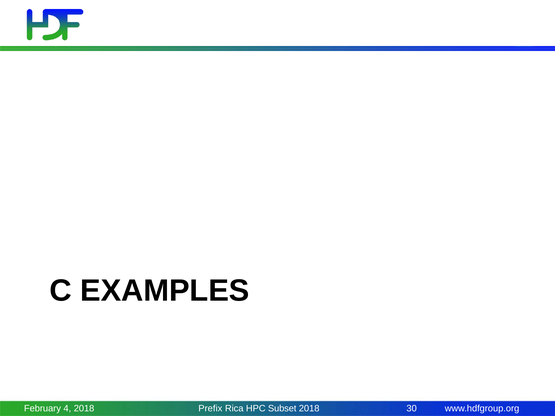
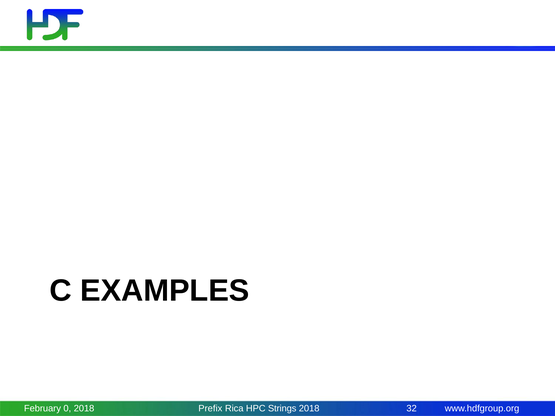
4: 4 -> 0 (67, 409)
Subset: Subset -> Strings (282, 409)
30: 30 -> 32 (412, 409)
